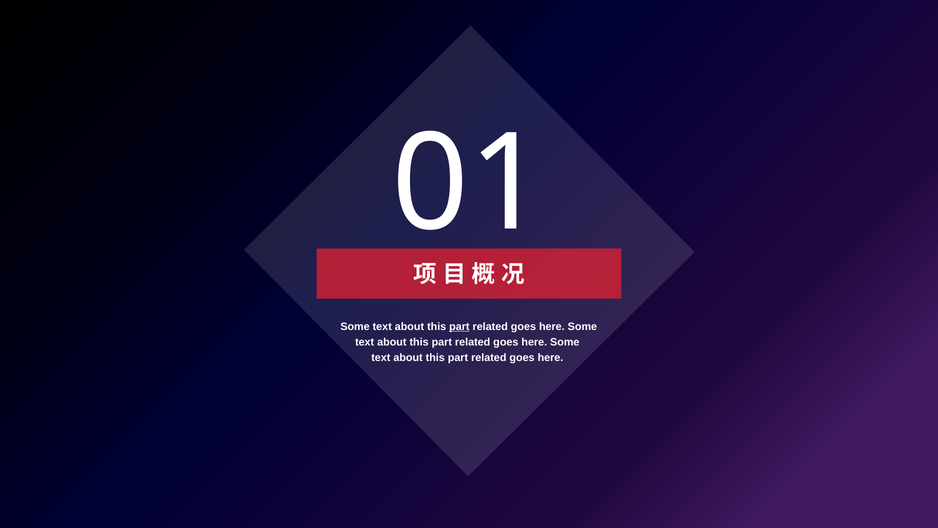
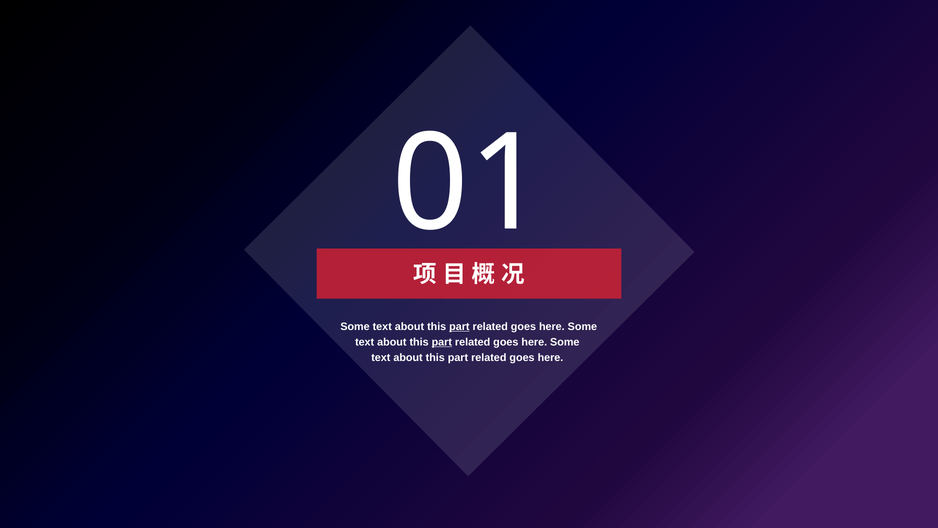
part underline: none -> present (442, 342)
